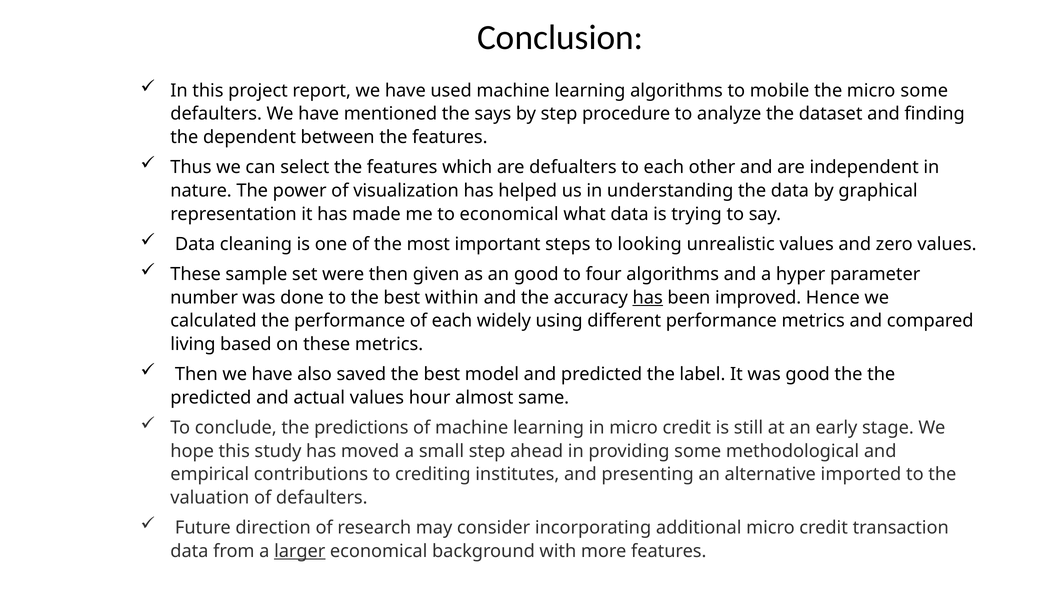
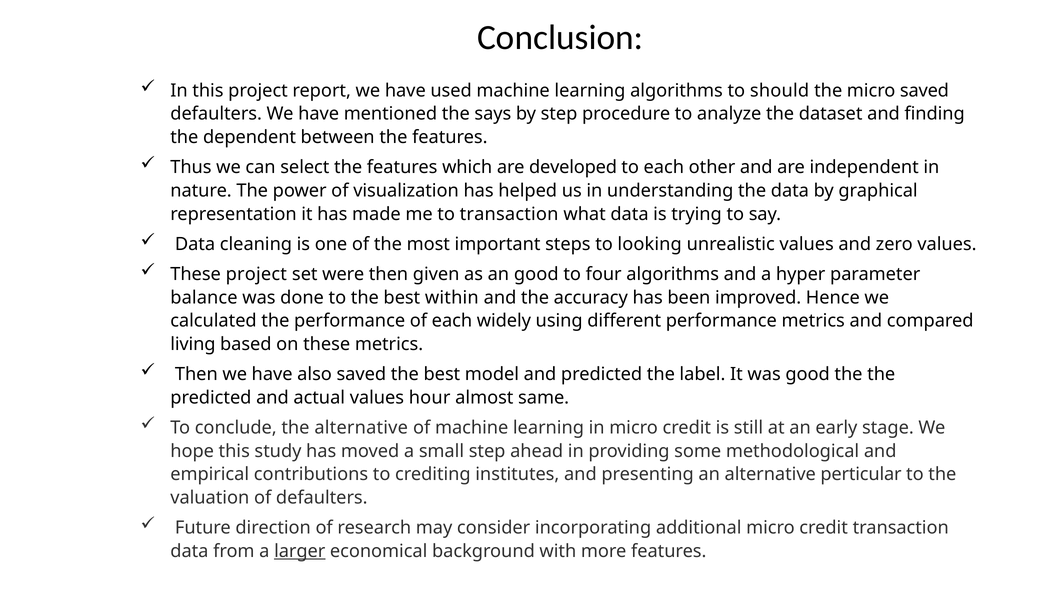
mobile: mobile -> should (780, 91)
micro some: some -> saved (924, 91)
defualters: defualters -> developed (573, 167)
to economical: economical -> transaction (509, 214)
These sample: sample -> project (256, 274)
number: number -> balance (204, 297)
has underline: present -> none (648, 297)
the predictions: predictions -> alternative (361, 428)
imported: imported -> perticular (861, 474)
